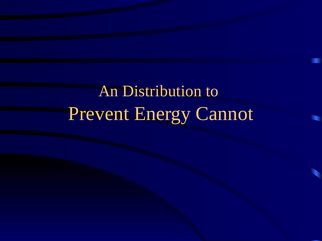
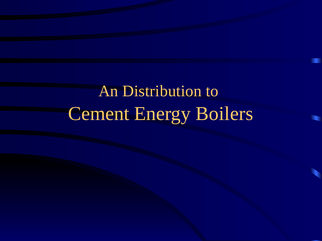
Prevent: Prevent -> Cement (99, 114)
Cannot: Cannot -> Boilers (224, 114)
